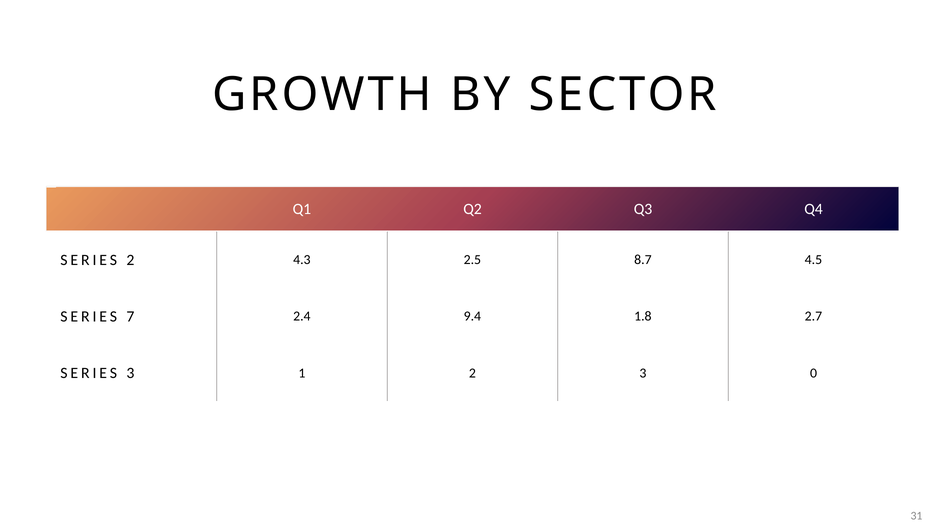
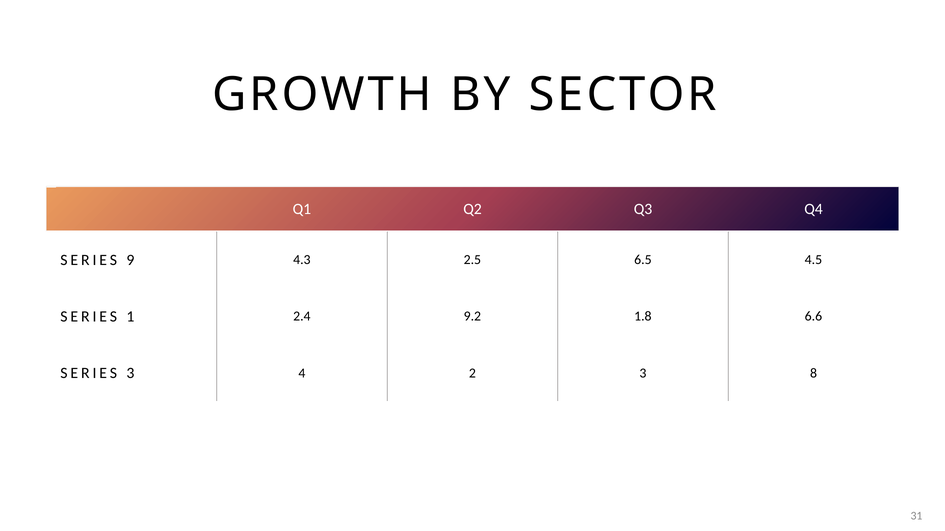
SERIES 2: 2 -> 9 (130, 260)
8.7: 8.7 -> 6.5 (643, 260)
7: 7 -> 1 (130, 317)
9.4: 9.4 -> 9.2 (472, 317)
2.7: 2.7 -> 6.6 (813, 317)
1: 1 -> 4 (302, 373)
0: 0 -> 8 (813, 373)
